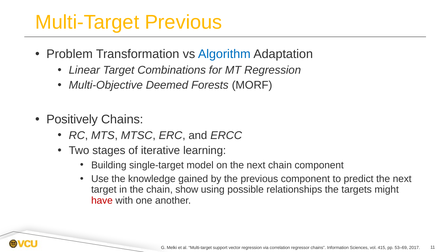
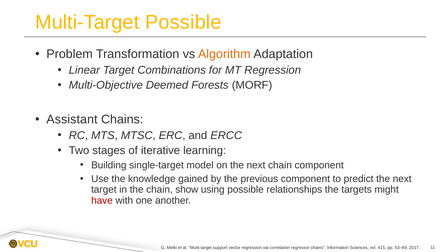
Multi-Target Previous: Previous -> Possible (183, 22)
Algorithm colour: blue -> orange (224, 54)
Positively: Positively -> Assistant (72, 119)
